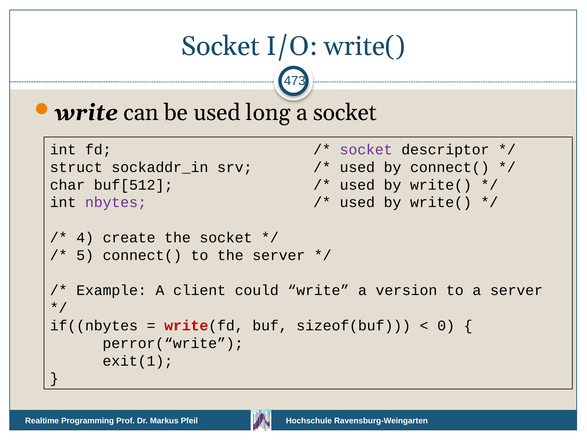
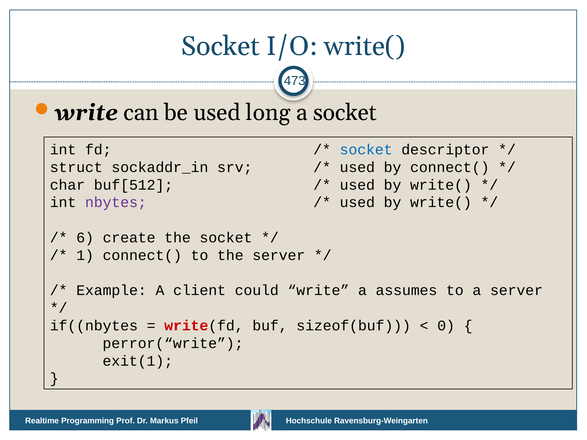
socket colour: purple -> blue (366, 150)
4: 4 -> 6 (85, 238)
5: 5 -> 1 (85, 255)
version: version -> assumes (406, 291)
